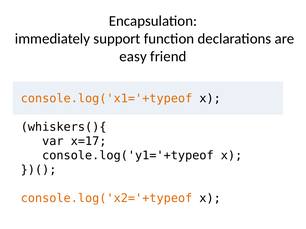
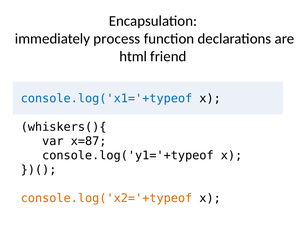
support: support -> process (117, 39)
easy: easy -> html (133, 57)
console.log('x1='+typeof colour: orange -> blue (106, 99)
x=17: x=17 -> x=87 (89, 142)
